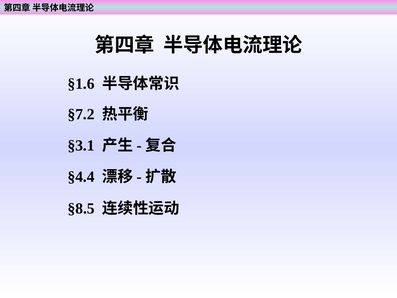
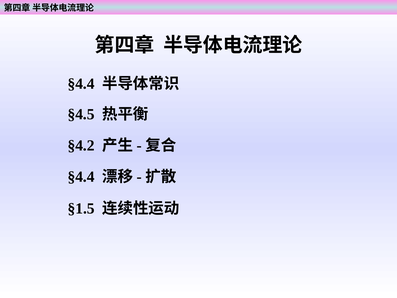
§1.6: §1.6 -> §4.4 (81, 84)
§7.2: §7.2 -> §4.5 (81, 114)
§3.1: §3.1 -> §4.2 (81, 145)
§8.5: §8.5 -> §1.5 (81, 208)
